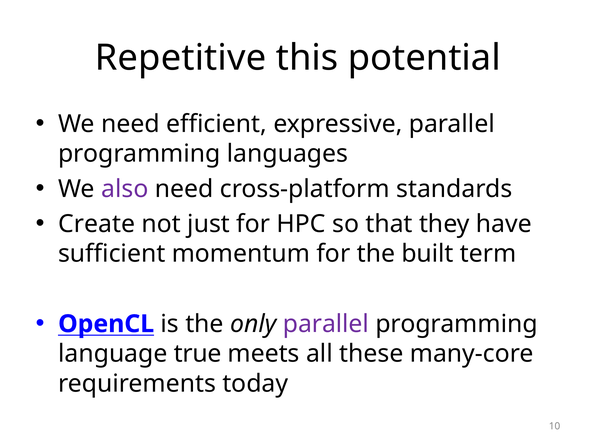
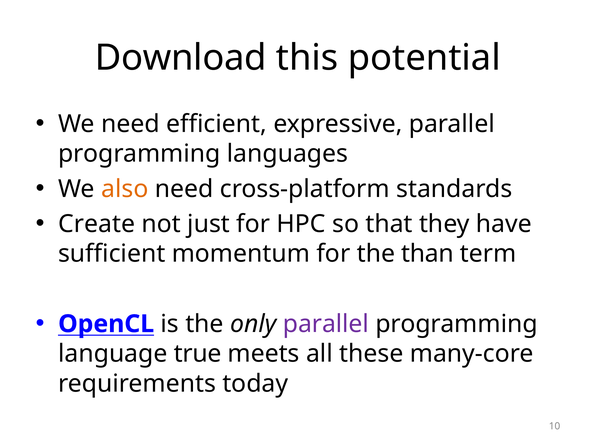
Repetitive: Repetitive -> Download (181, 58)
also colour: purple -> orange (125, 189)
built: built -> than (428, 254)
